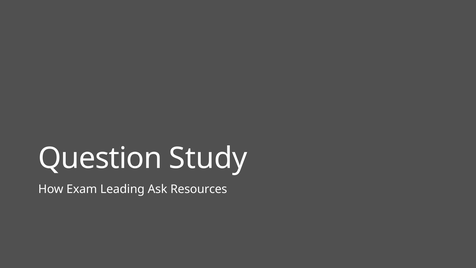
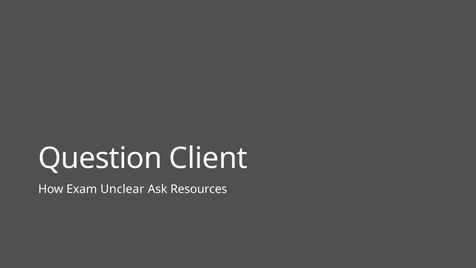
Study: Study -> Client (208, 158)
Leading: Leading -> Unclear (122, 189)
